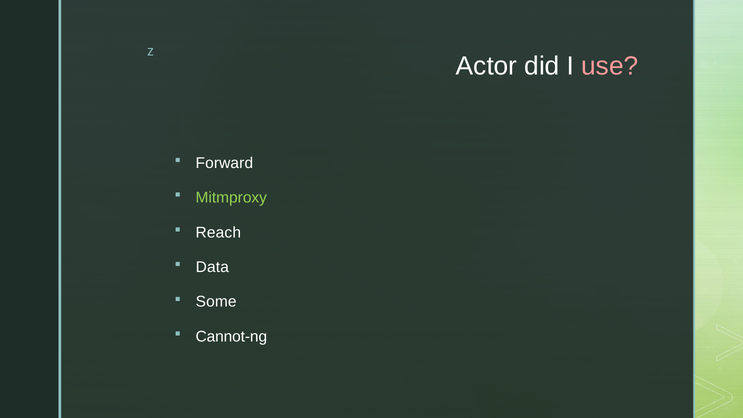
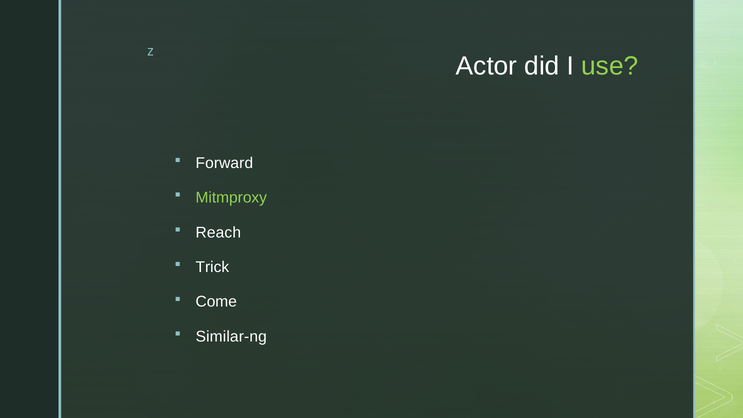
use colour: pink -> light green (610, 66)
Data: Data -> Trick (212, 267)
Some: Some -> Come (216, 302)
Cannot-ng: Cannot-ng -> Similar-ng (231, 336)
